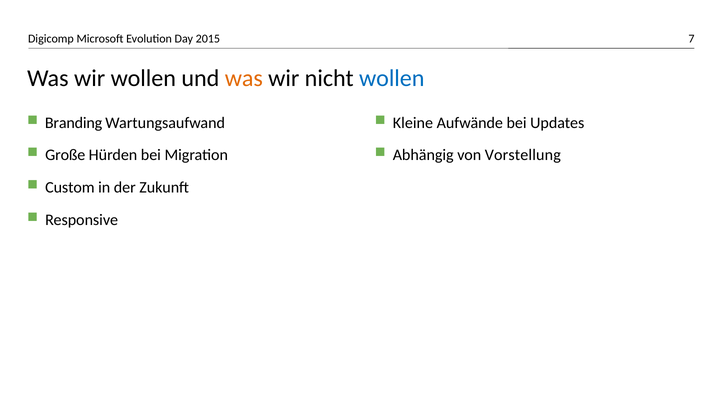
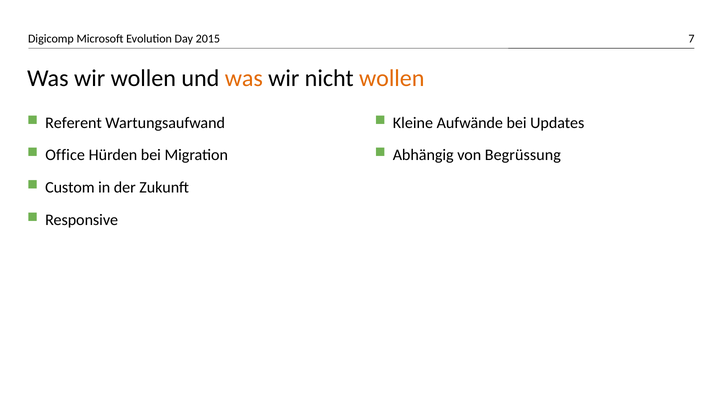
wollen colour: blue -> orange (392, 78)
Branding: Branding -> Referent (74, 123)
Große: Große -> Office (65, 155)
Vorstellung: Vorstellung -> Begrüssung (523, 155)
